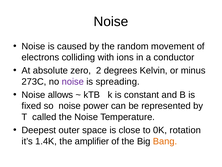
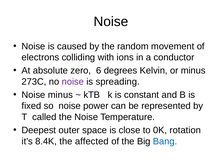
2: 2 -> 6 (99, 70)
Noise allows: allows -> minus (60, 95)
1.4K: 1.4K -> 8.4K (46, 141)
amplifier: amplifier -> affected (92, 141)
Bang colour: orange -> blue (165, 141)
